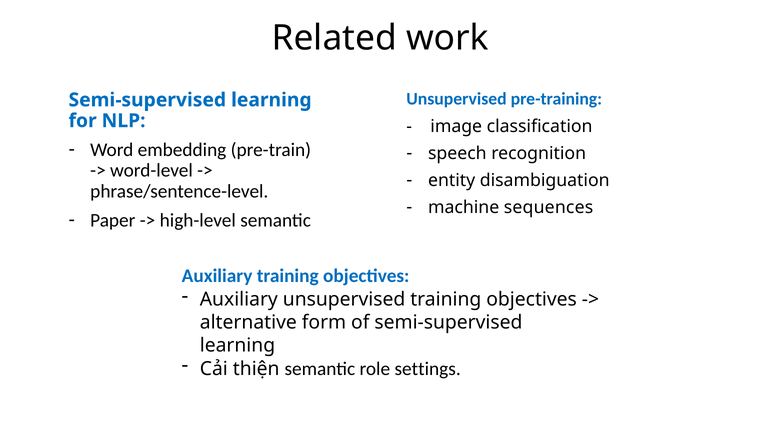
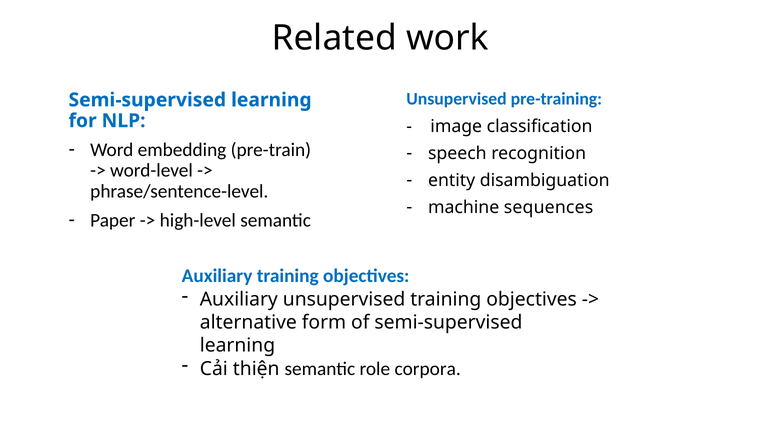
settings: settings -> corpora (428, 369)
